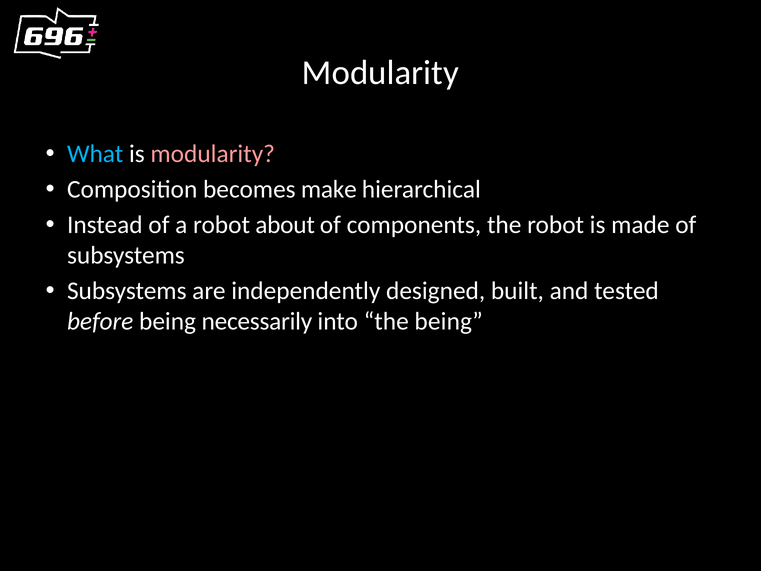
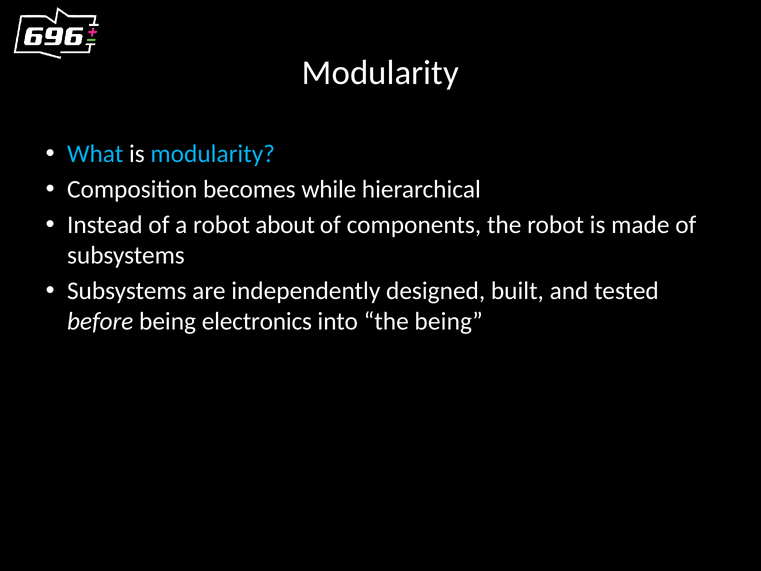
modularity colour: pink -> light blue (213, 154)
make: make -> while (329, 189)
necessarily: necessarily -> electronics (257, 321)
